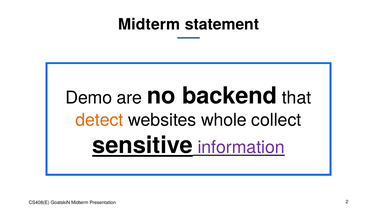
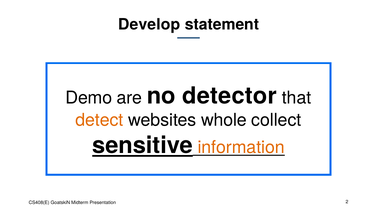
Midterm: Midterm -> Develop (149, 24)
backend: backend -> detector (229, 96)
information colour: purple -> orange (241, 147)
